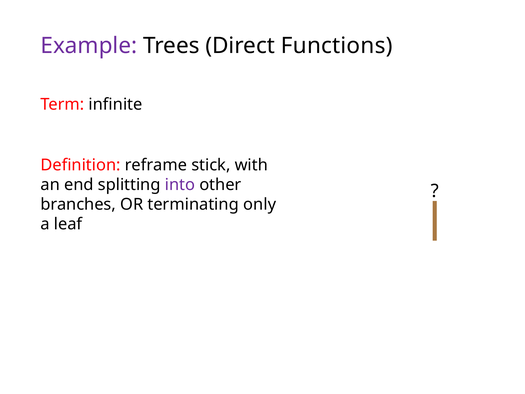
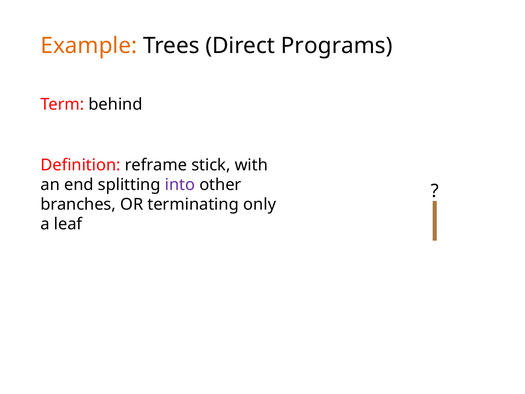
Example colour: purple -> orange (89, 46)
Functions: Functions -> Programs (337, 46)
infinite: infinite -> behind (116, 105)
